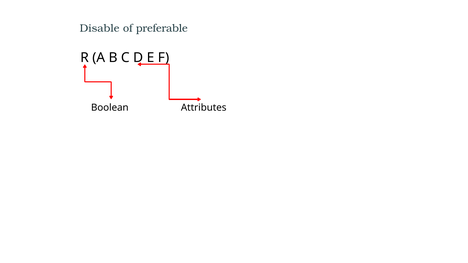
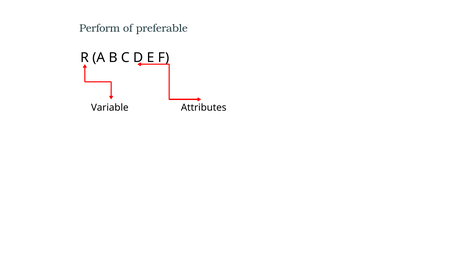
Disable: Disable -> Perform (100, 28)
Boolean: Boolean -> Variable (110, 108)
